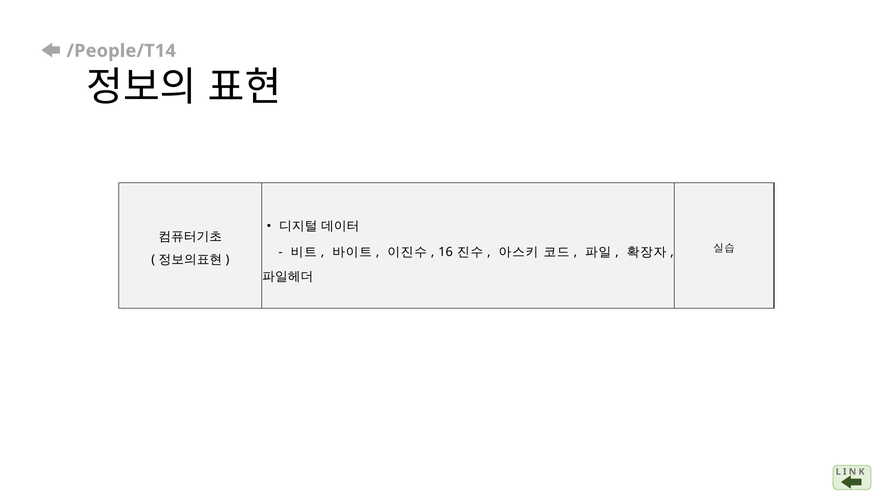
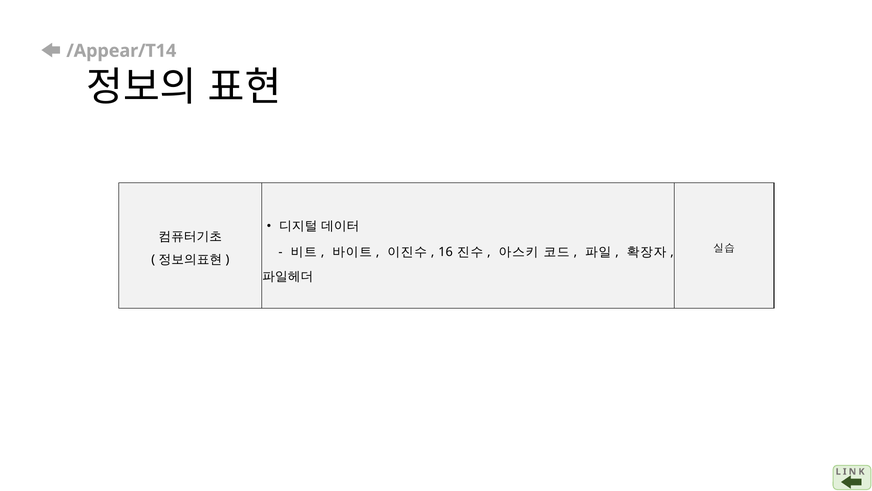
/People/T14: /People/T14 -> /Appear/T14 (121, 51)
